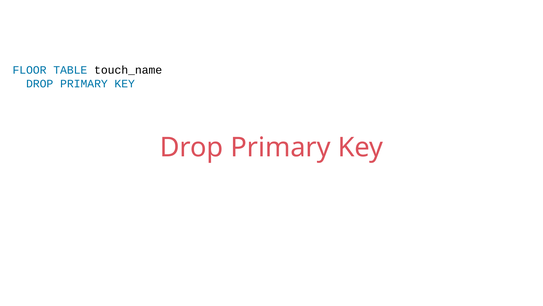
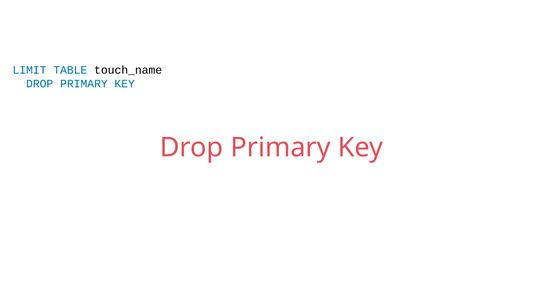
FLOOR: FLOOR -> LIMIT (30, 70)
